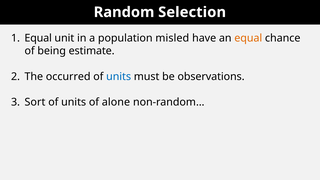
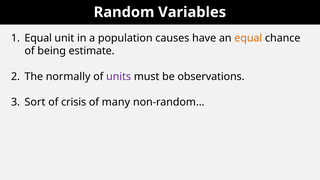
Selection: Selection -> Variables (192, 12)
misled: misled -> causes (172, 38)
occurred: occurred -> normally (68, 77)
units colour: blue -> purple (119, 77)
units: units -> crisis (74, 102)
alone: alone -> many (116, 102)
